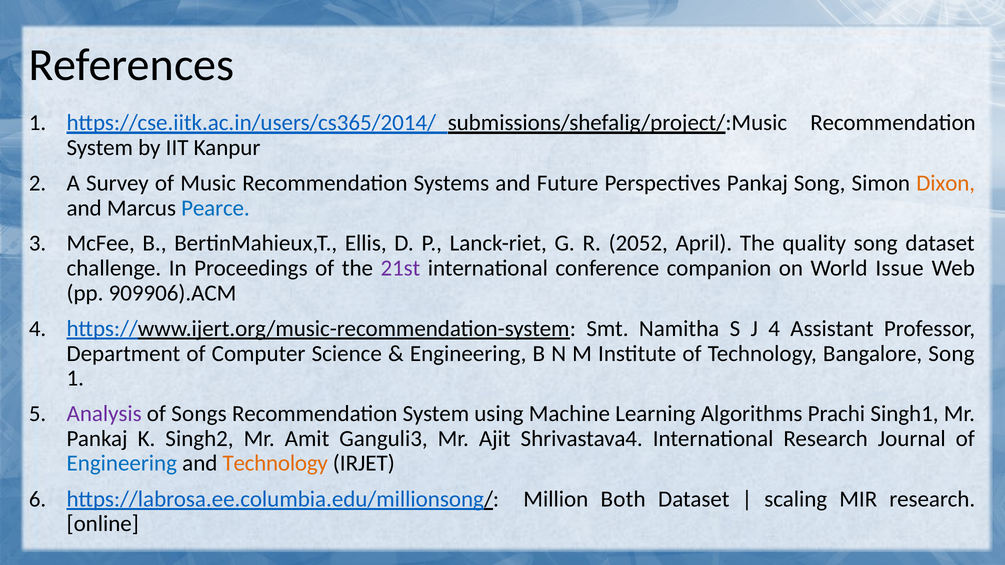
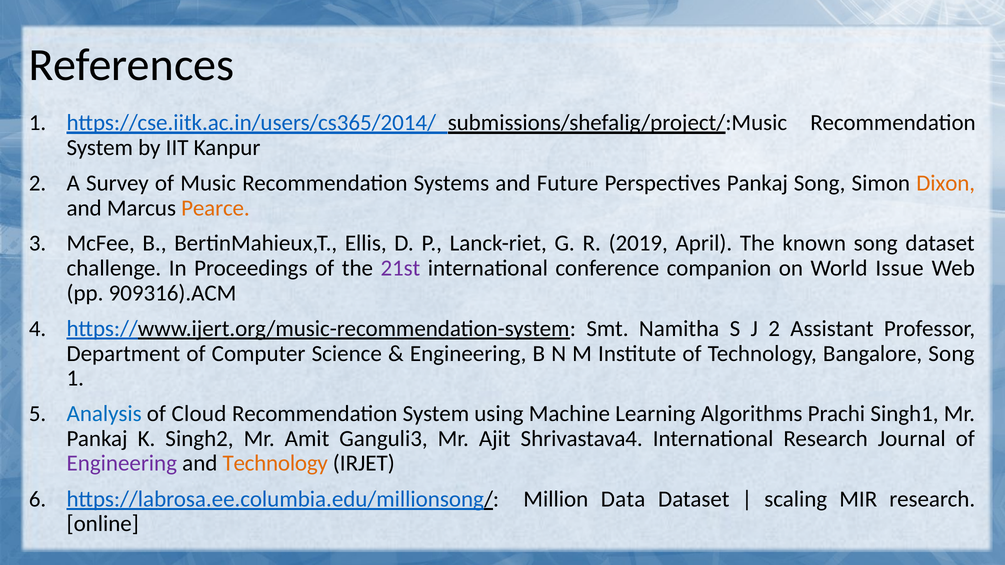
Pearce colour: blue -> orange (215, 208)
2052: 2052 -> 2019 (638, 243)
quality: quality -> known (814, 243)
909906).ACM: 909906).ACM -> 909316).ACM (173, 293)
J 4: 4 -> 2 (774, 329)
Analysis colour: purple -> blue (104, 414)
Songs: Songs -> Cloud (199, 414)
Engineering colour: blue -> purple (122, 464)
Both: Both -> Data (623, 499)
